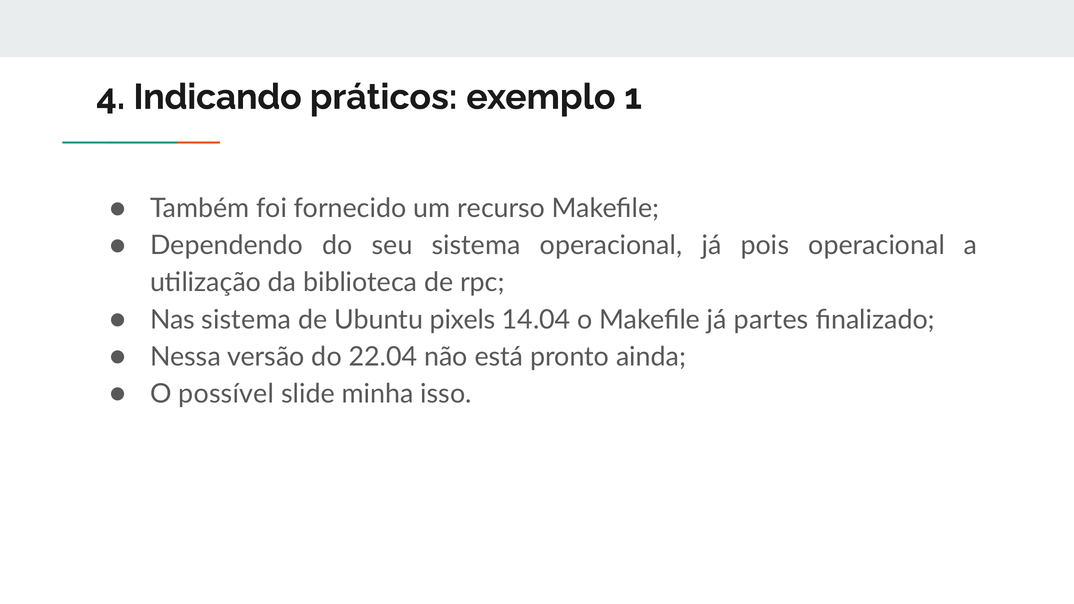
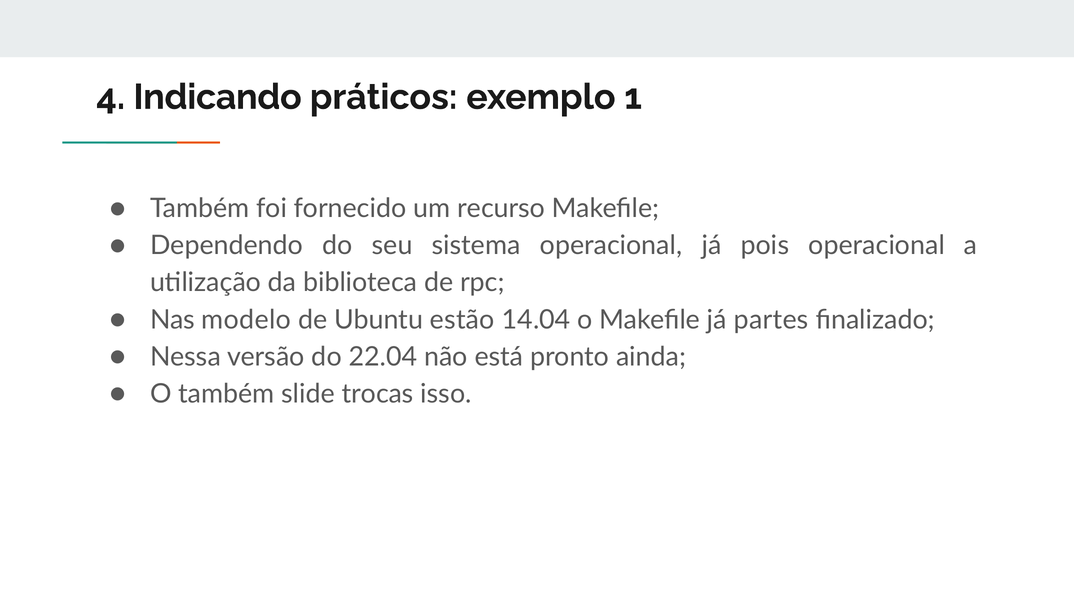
Nas sistema: sistema -> modelo (246, 320)
pixels: pixels -> estão (462, 320)
O possível: possível -> também (226, 394)
minha: minha -> trocas (378, 394)
